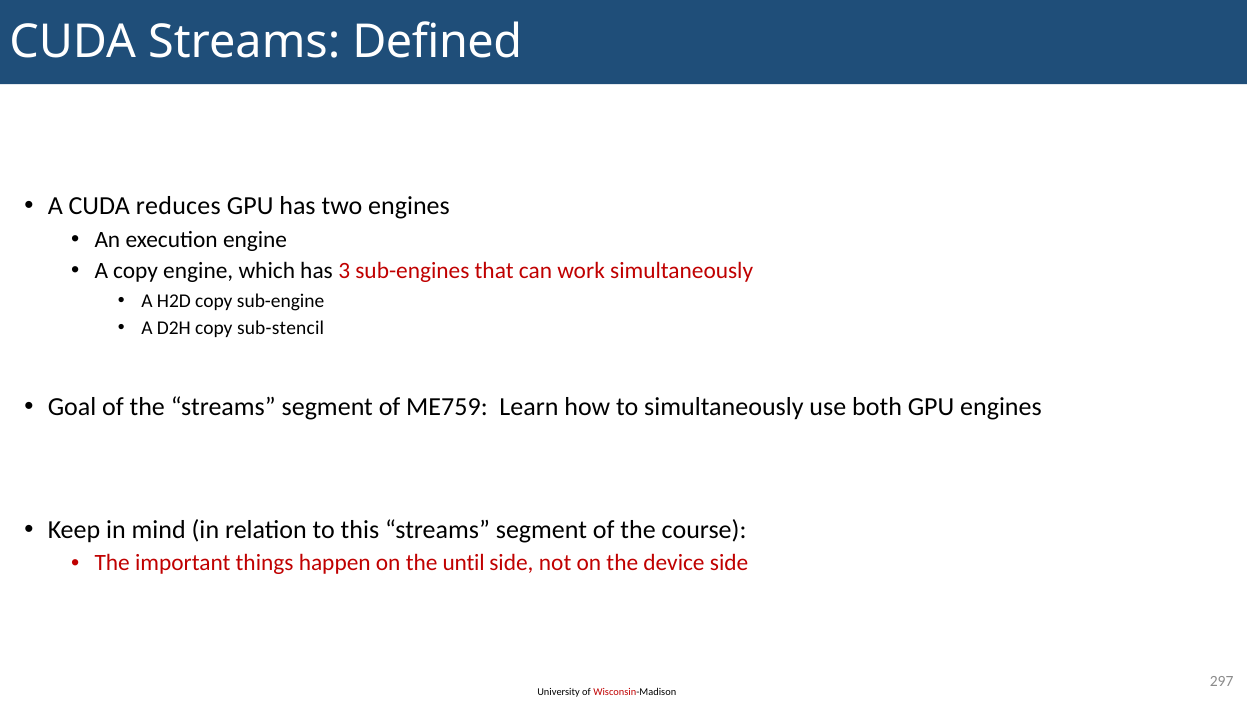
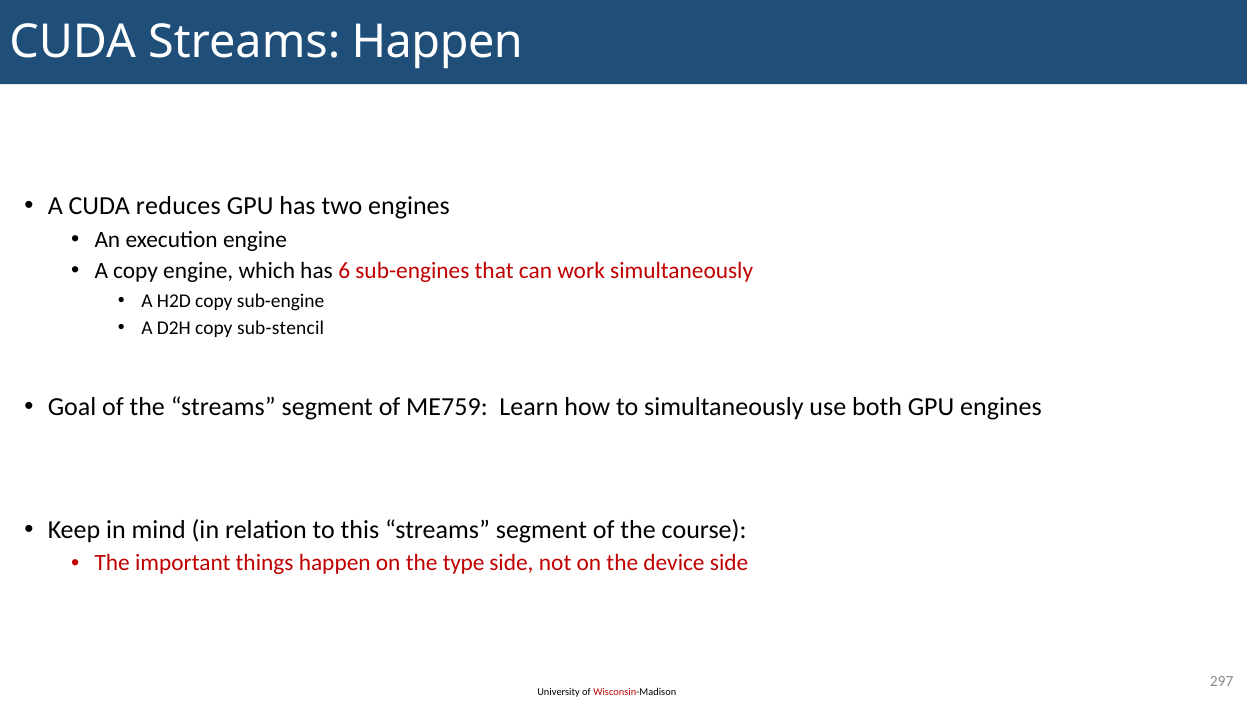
Streams Defined: Defined -> Happen (437, 42)
3: 3 -> 6 (344, 271)
until: until -> type (464, 564)
